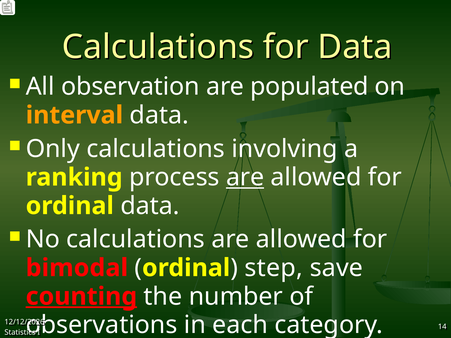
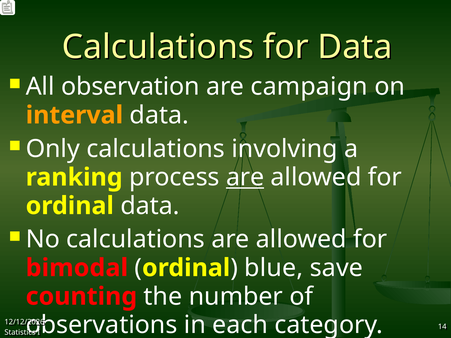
populated: populated -> campaign (309, 87)
step: step -> blue (274, 268)
counting underline: present -> none (81, 297)
